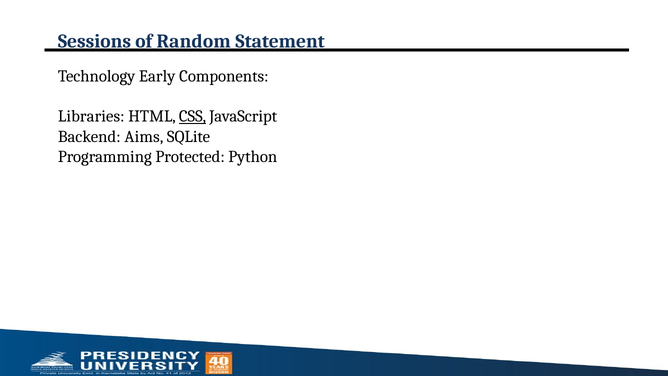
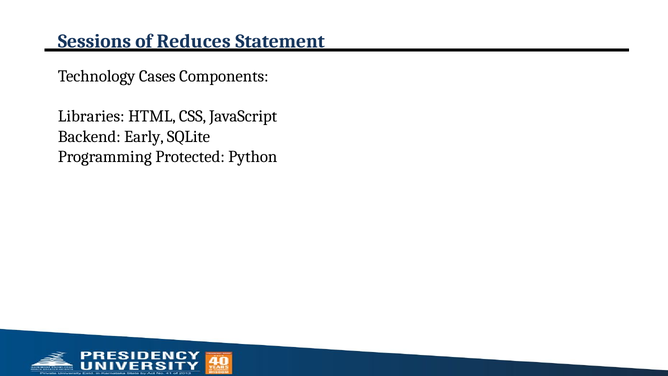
Random: Random -> Reduces (194, 41)
Early: Early -> Cases (157, 76)
CSS underline: present -> none (193, 116)
Aims: Aims -> Early (144, 136)
